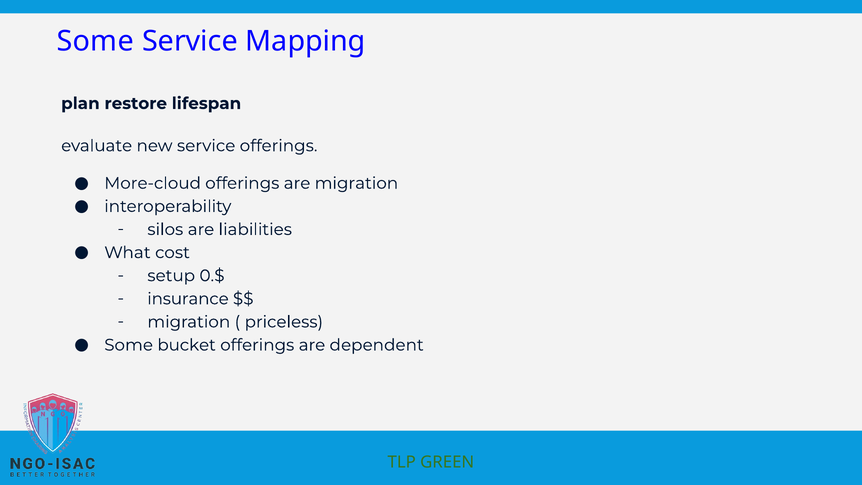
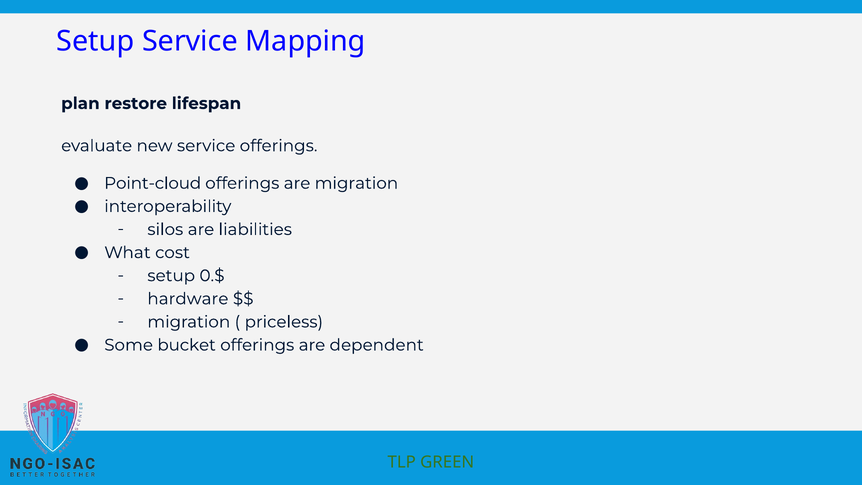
Some: Some -> Setup (95, 41)
More-cloud: More-cloud -> Point-cloud (153, 183)
insurance: insurance -> hardware (188, 299)
